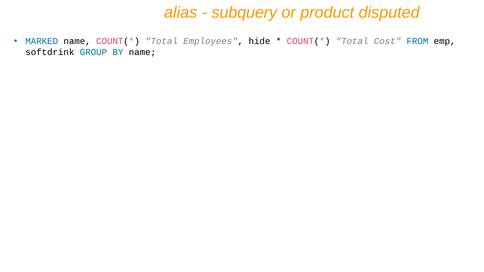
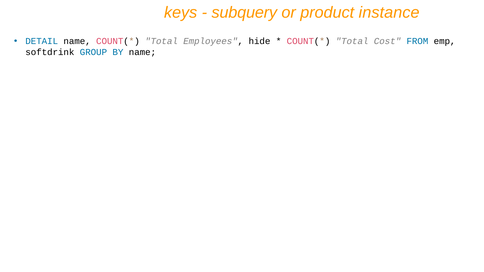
alias: alias -> keys (181, 13)
disputed: disputed -> instance (389, 13)
MARKED: MARKED -> DETAIL (42, 41)
